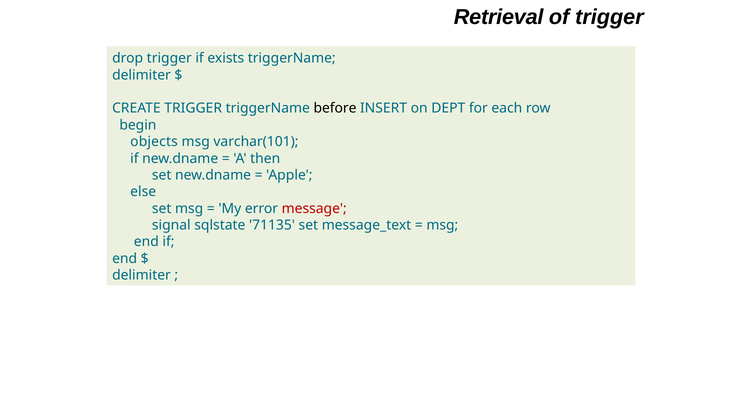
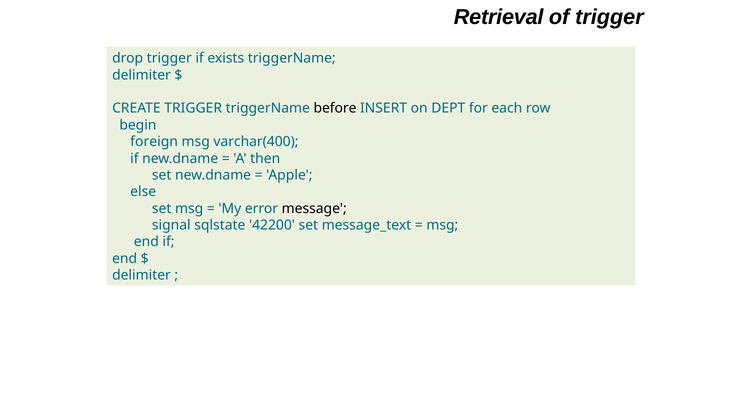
objects: objects -> foreign (154, 142)
varchar(101: varchar(101 -> varchar(400 (256, 142)
message colour: red -> black (314, 209)
71135: 71135 -> 42200 (272, 225)
